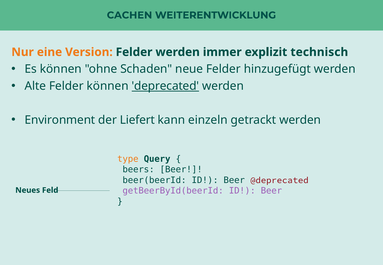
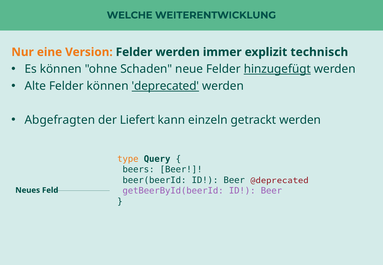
CACHEN: CACHEN -> WELCHE (130, 15)
hinzugefügt underline: none -> present (277, 69)
Environment: Environment -> Abgefragten (60, 120)
